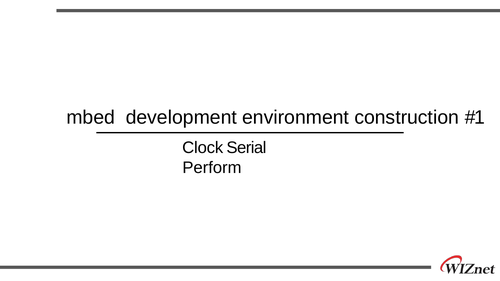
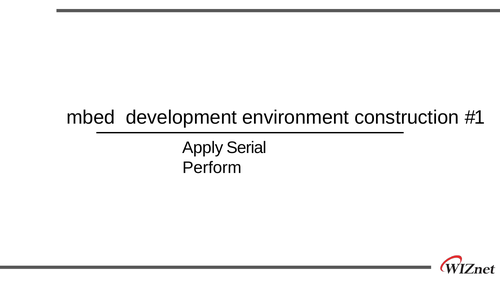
Clock: Clock -> Apply (203, 148)
